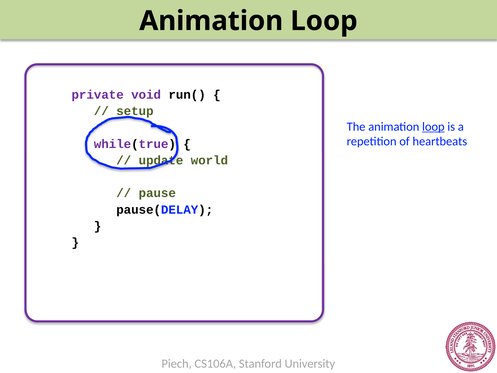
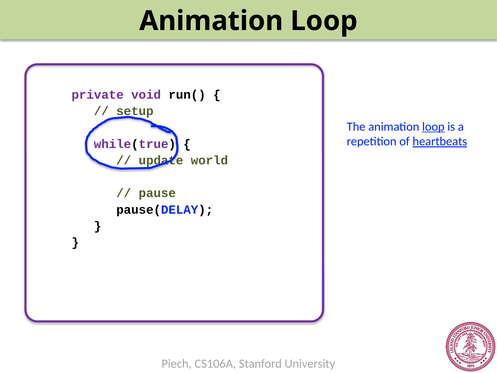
heartbeats underline: none -> present (440, 141)
